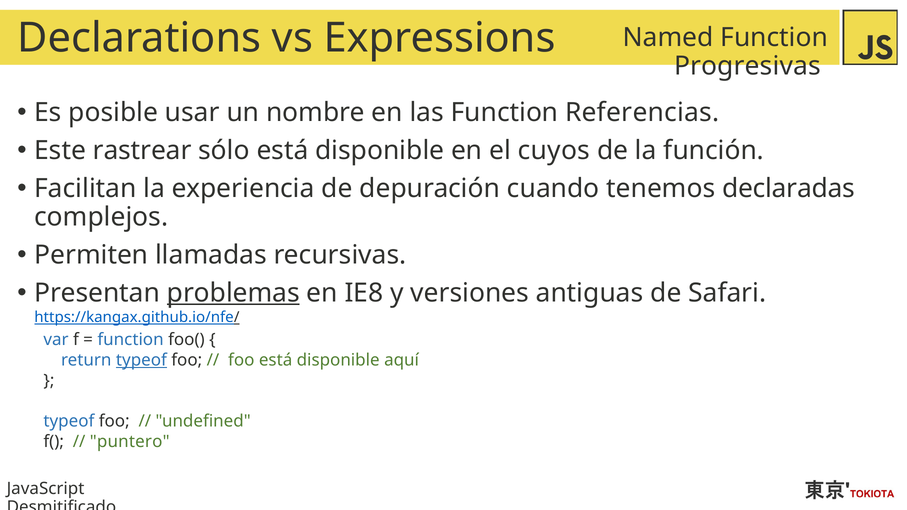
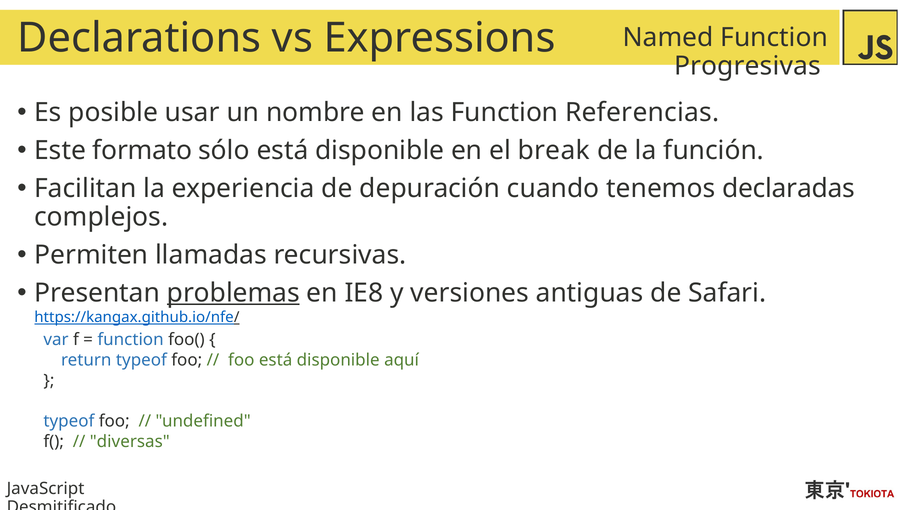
rastrear: rastrear -> formato (142, 150)
cuyos: cuyos -> break (554, 150)
typeof underline: present -> none (141, 360)
puntero: puntero -> diversas (130, 442)
